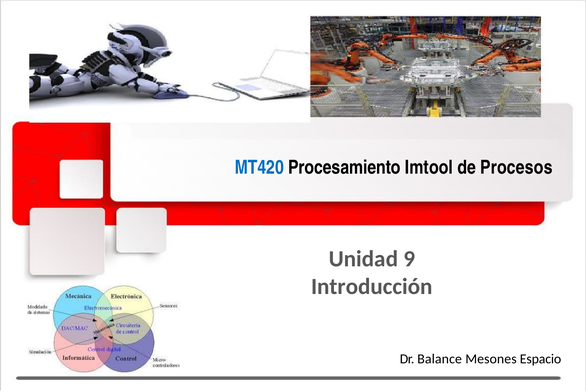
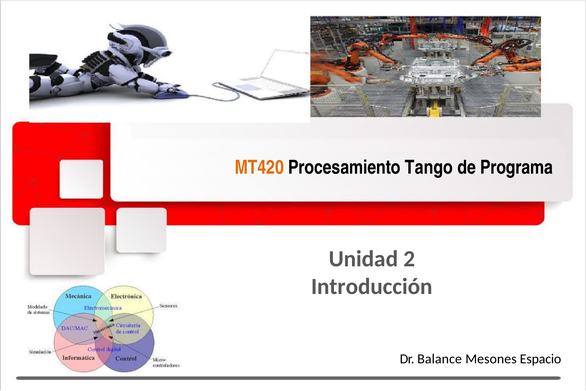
MT420 colour: blue -> orange (259, 167)
Imtool: Imtool -> Tango (429, 167)
Procesos: Procesos -> Programa (516, 167)
9: 9 -> 2 (409, 259)
